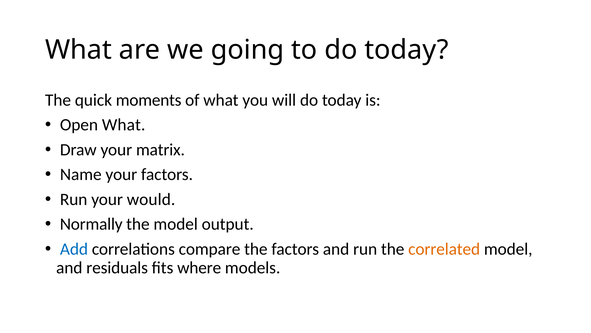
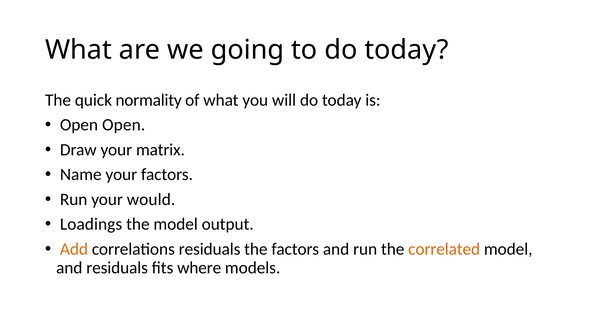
moments: moments -> normality (149, 100)
Open What: What -> Open (124, 125)
Normally: Normally -> Loadings (91, 224)
Add colour: blue -> orange (74, 249)
correlations compare: compare -> residuals (210, 249)
